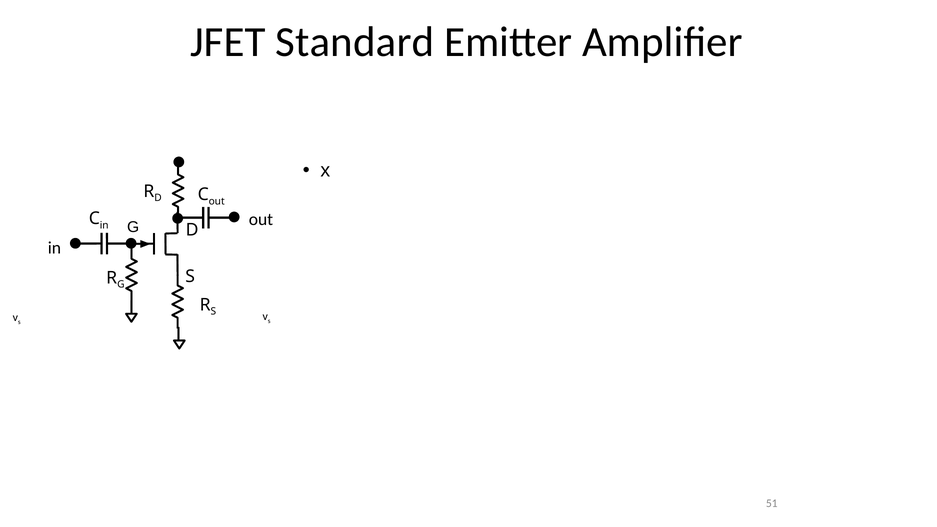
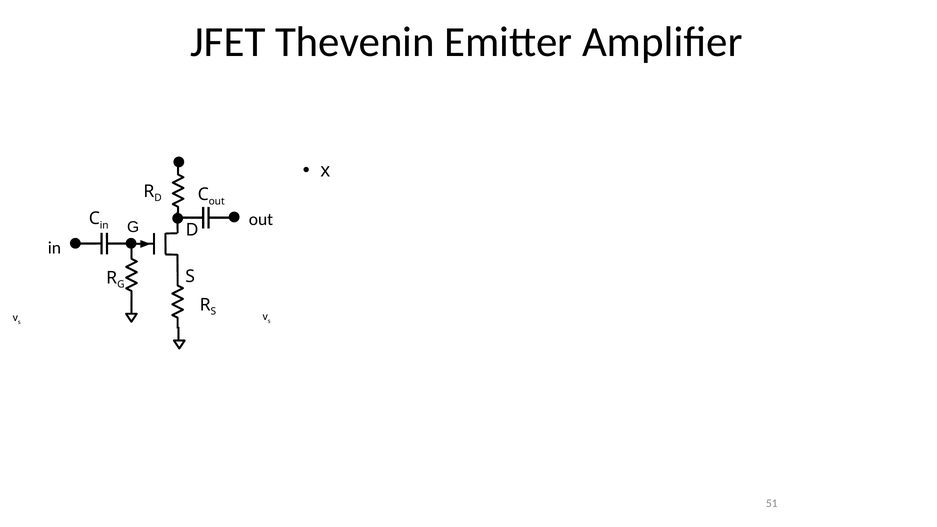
Standard: Standard -> Thevenin (355, 42)
